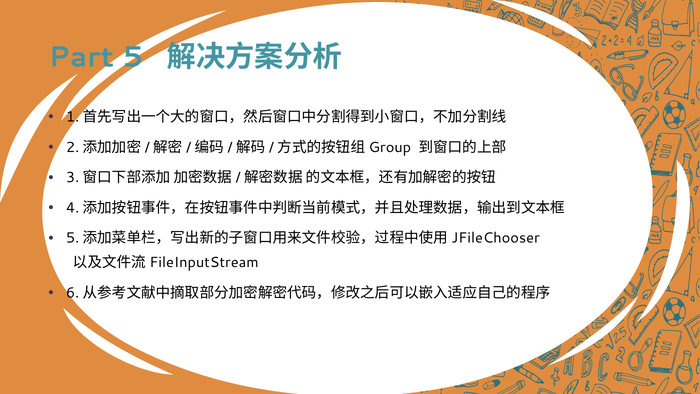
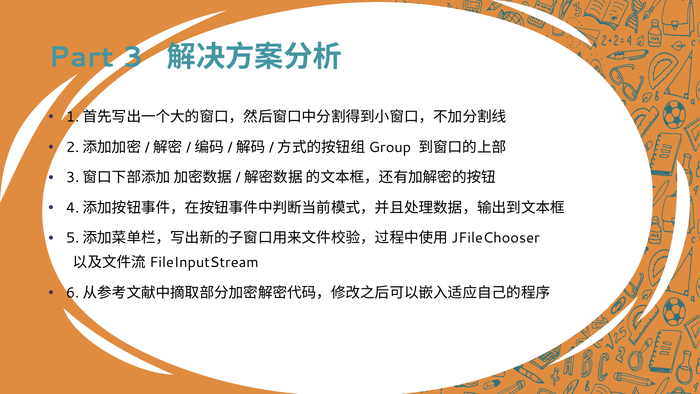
5: 5 -> 3 (133, 57)
